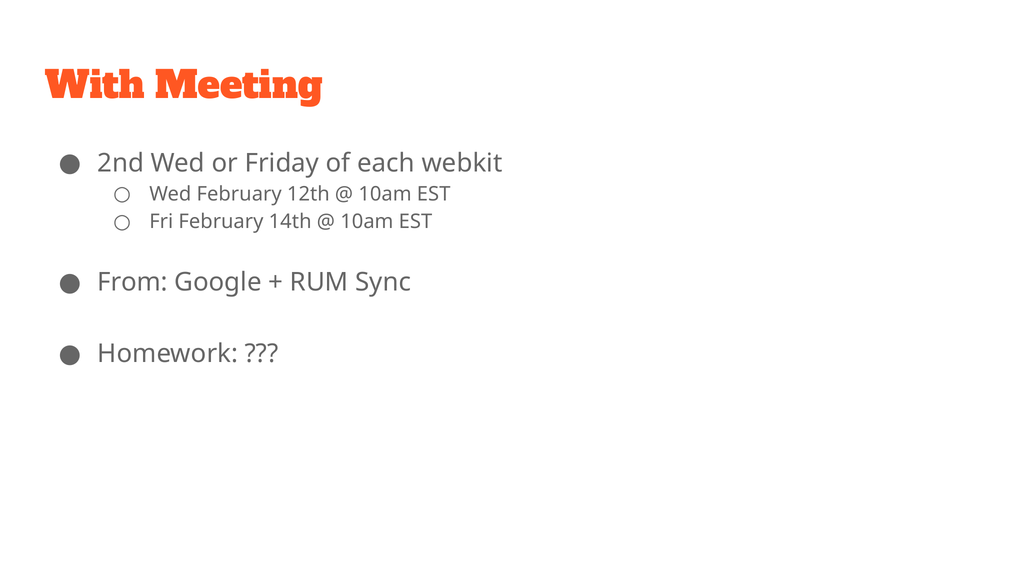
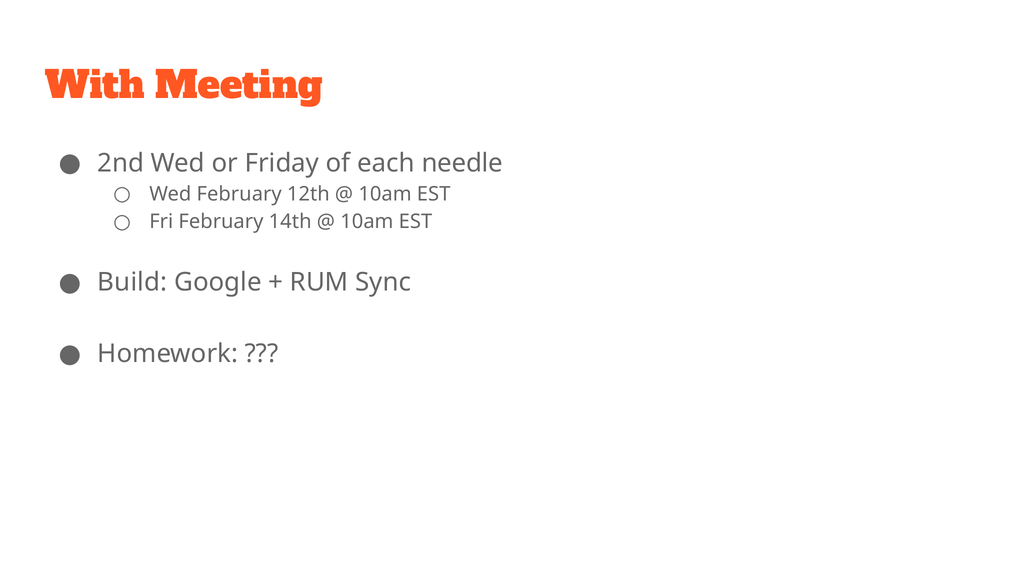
webkit: webkit -> needle (462, 163)
From: From -> Build (132, 282)
